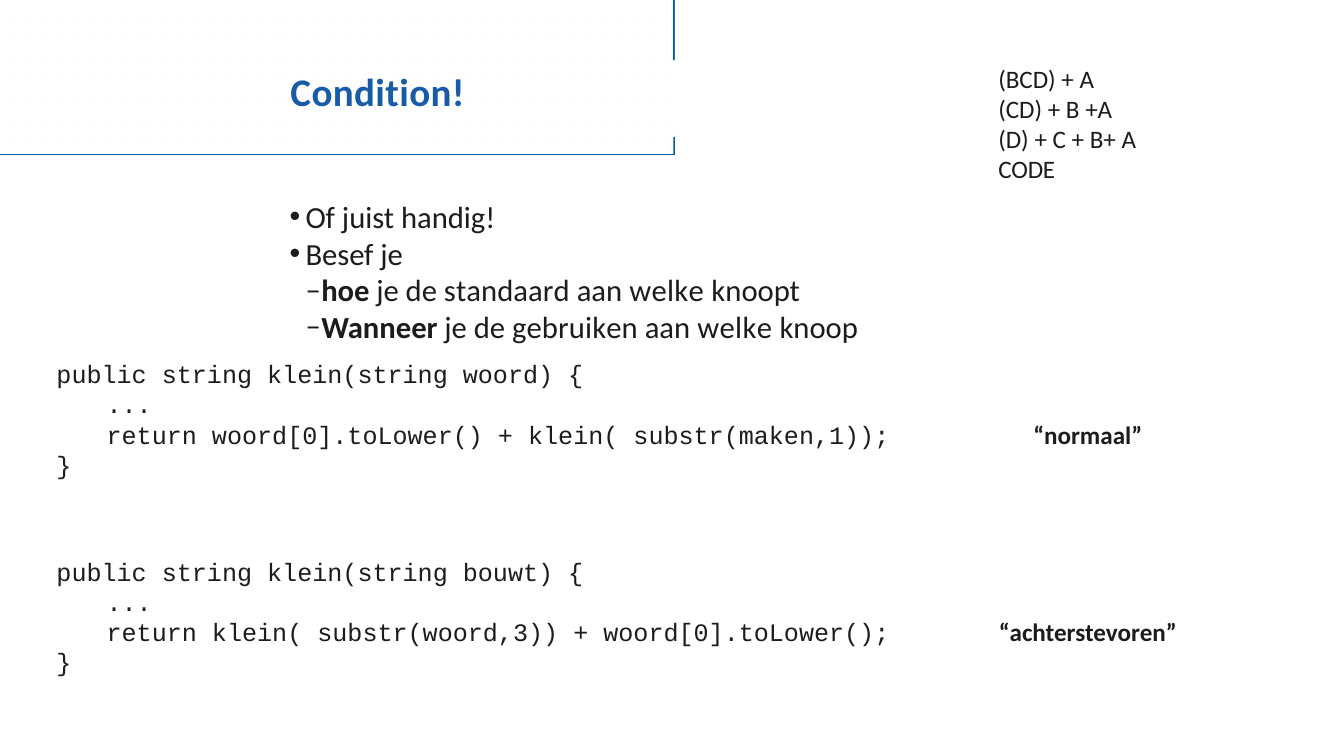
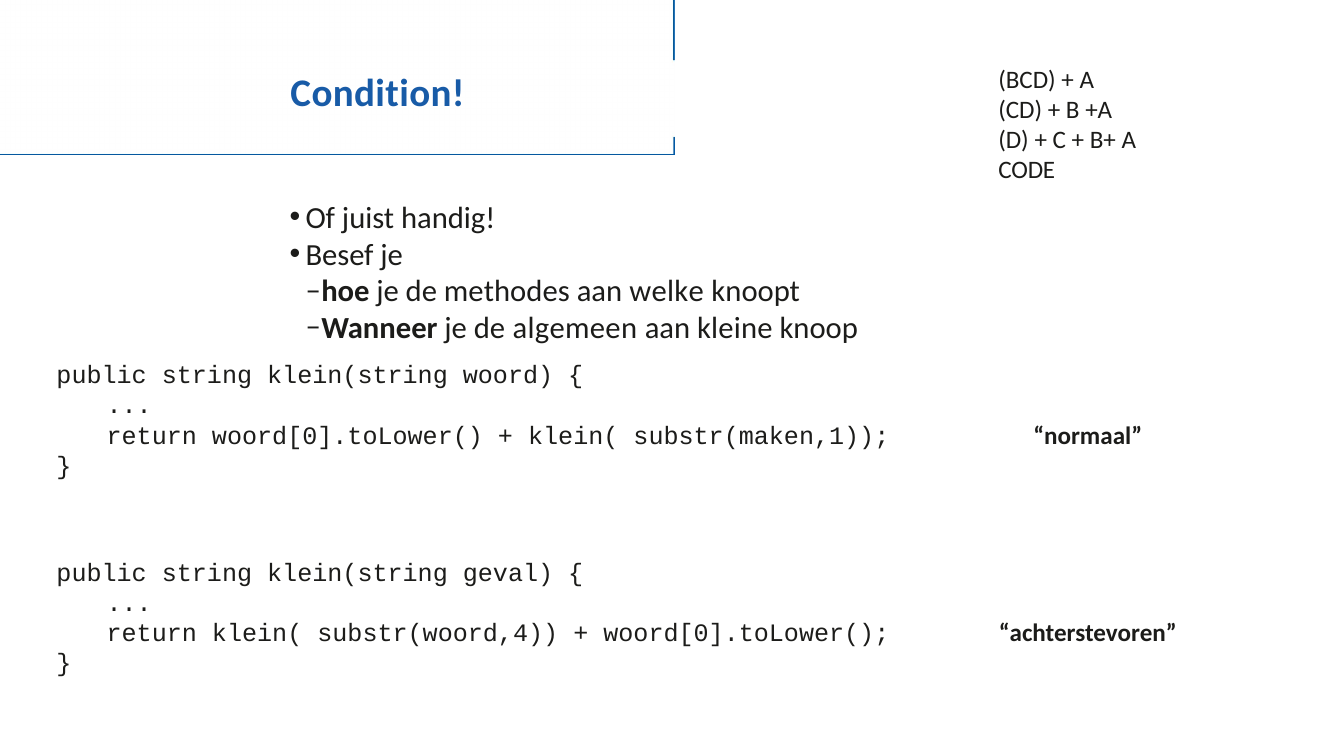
standaard: standaard -> methodes (507, 292)
gebruiken: gebruiken -> algemeen (575, 328)
welke: welke -> kleine (735, 328)
bouwt: bouwt -> geval (508, 572)
substr(woord,3: substr(woord,3 -> substr(woord,4 (438, 633)
